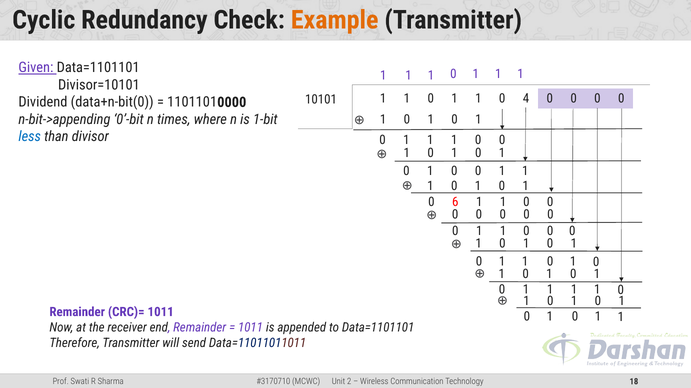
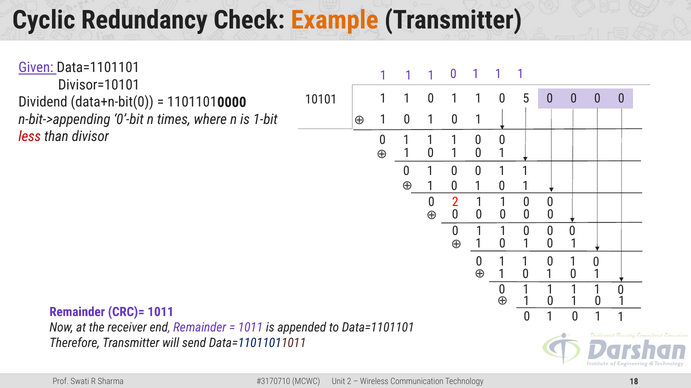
4: 4 -> 5 (526, 99)
less colour: blue -> red (30, 137)
0 6: 6 -> 2 (455, 203)
